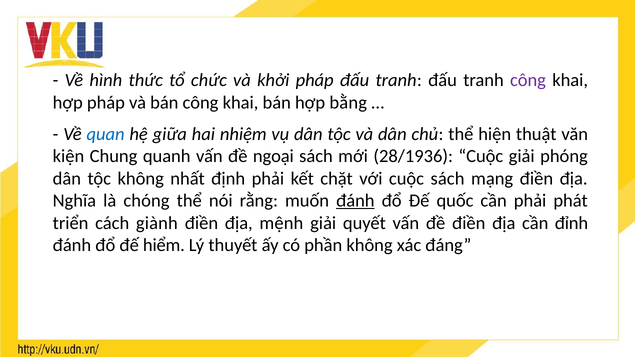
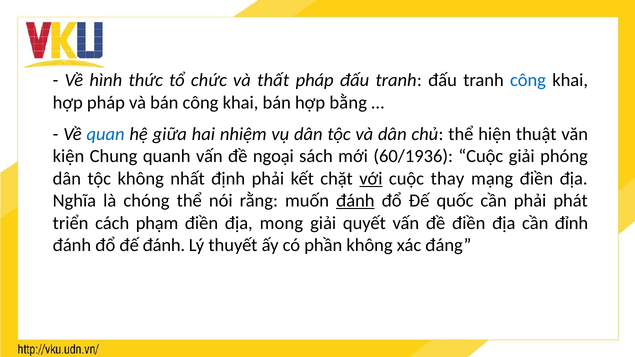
khởi: khởi -> thất (273, 80)
công colour: purple -> blue (528, 80)
28/1936: 28/1936 -> 60/1936 (413, 156)
với underline: none -> present (371, 179)
cuộc sách: sách -> thay (447, 179)
giành: giành -> phạm (157, 223)
mệnh: mệnh -> mong (281, 223)
đế hiểm: hiểm -> đánh (164, 245)
